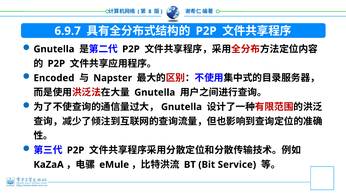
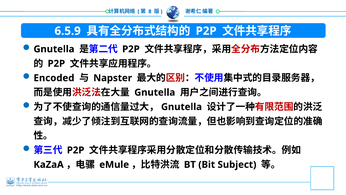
6.9.7: 6.9.7 -> 6.5.9 (68, 31)
Service: Service -> Subject (237, 164)
